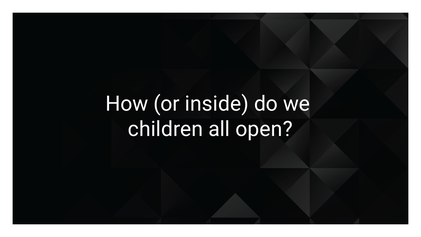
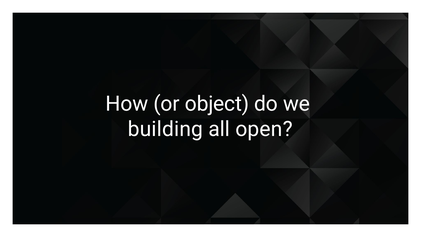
inside: inside -> object (217, 104)
children: children -> building (166, 129)
